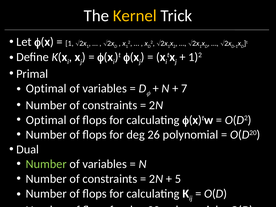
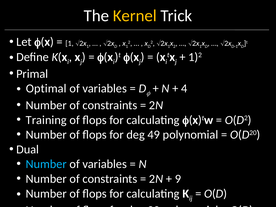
7: 7 -> 4 (184, 88)
Optimal: Optimal -> Training (46, 120)
26: 26 -> 49 (154, 135)
Number colour: light green -> light blue (46, 164)
5: 5 -> 9 (178, 179)
